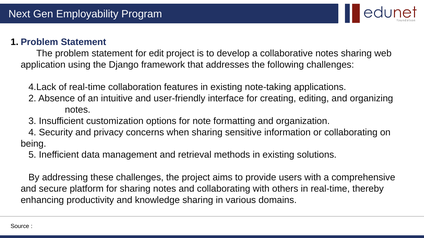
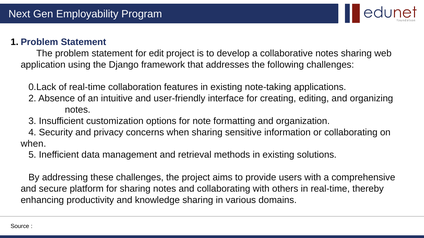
4.Lack: 4.Lack -> 0.Lack (42, 87)
being: being -> when (33, 144)
